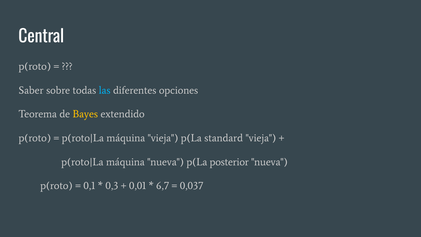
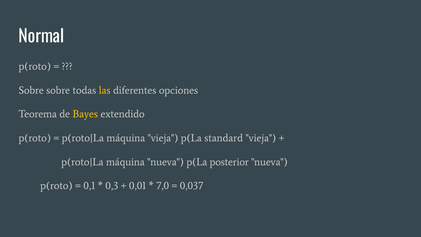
Central: Central -> Normal (41, 37)
Saber: Saber -> Sobre (31, 90)
las colour: light blue -> yellow (105, 90)
6,7: 6,7 -> 7,0 (163, 186)
